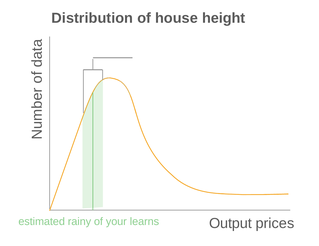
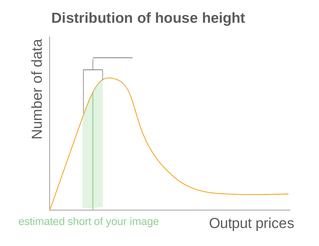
rainy: rainy -> short (80, 222)
learns: learns -> image (144, 222)
